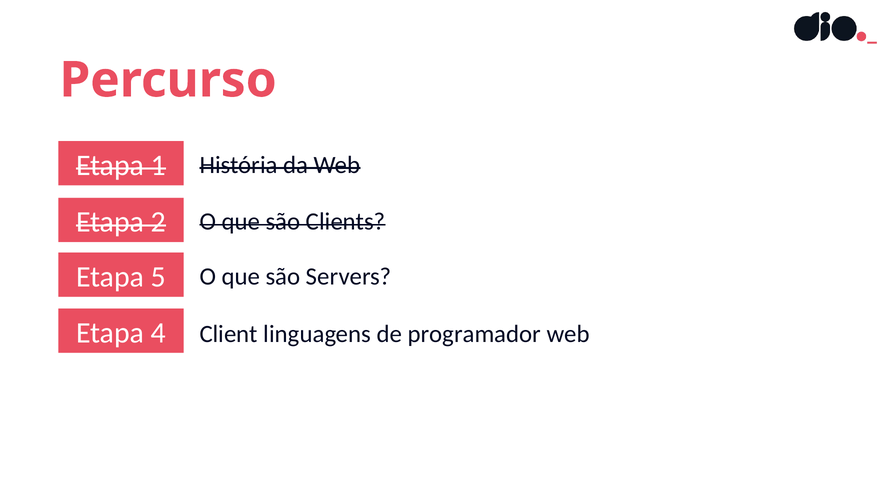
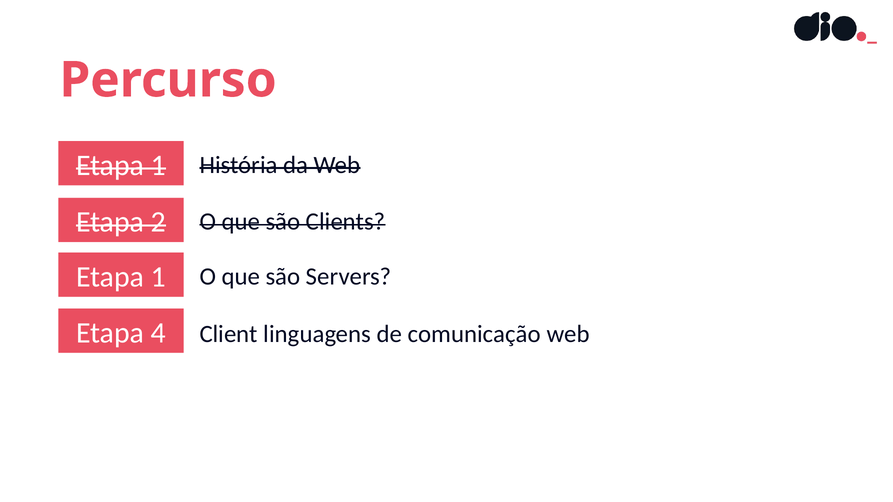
5: 5 -> 1 (158, 277)
programador: programador -> comunicação (474, 334)
